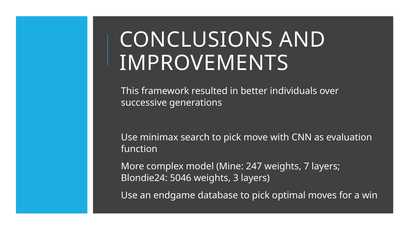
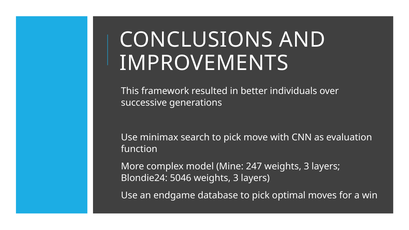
247 weights 7: 7 -> 3 (306, 167)
